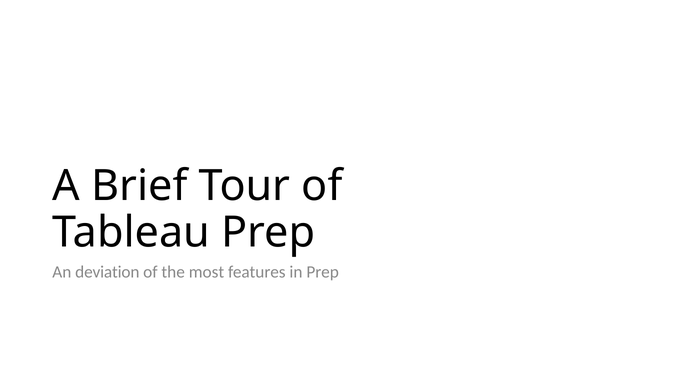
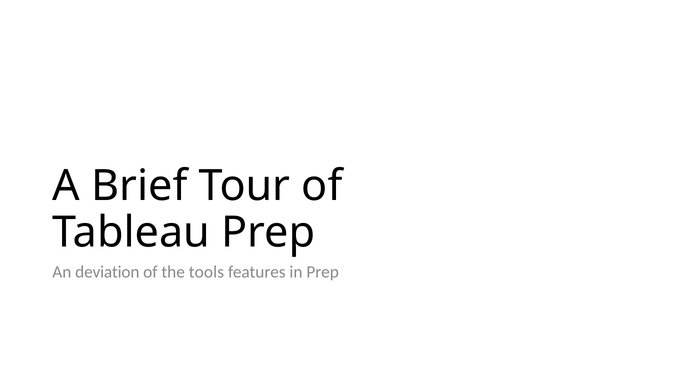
most: most -> tools (206, 272)
